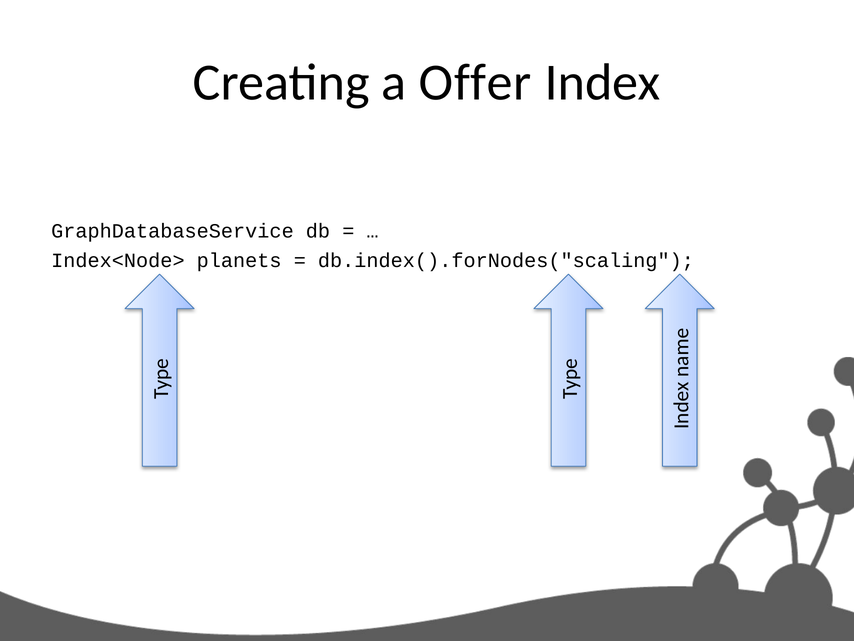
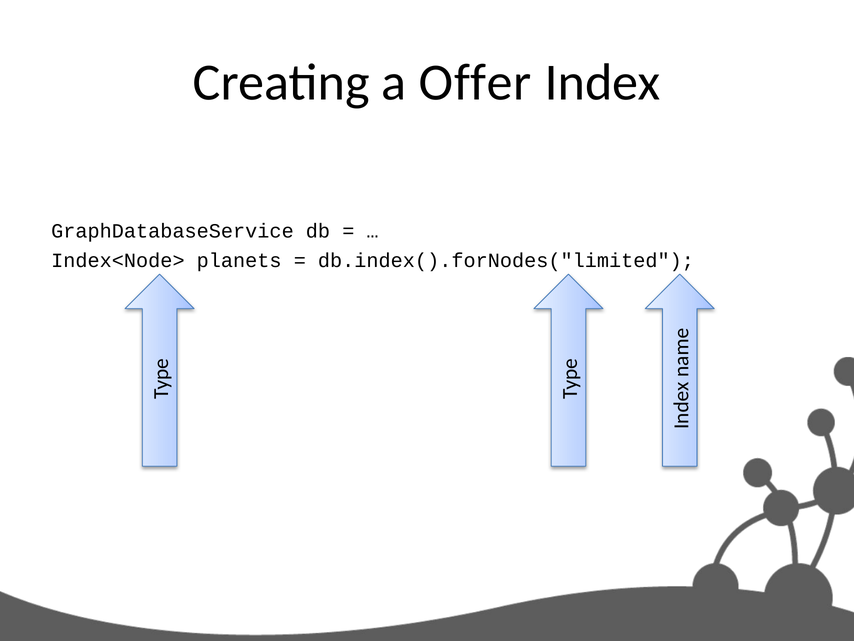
db.index().forNodes("scaling: db.index().forNodes("scaling -> db.index().forNodes("limited (506, 260)
